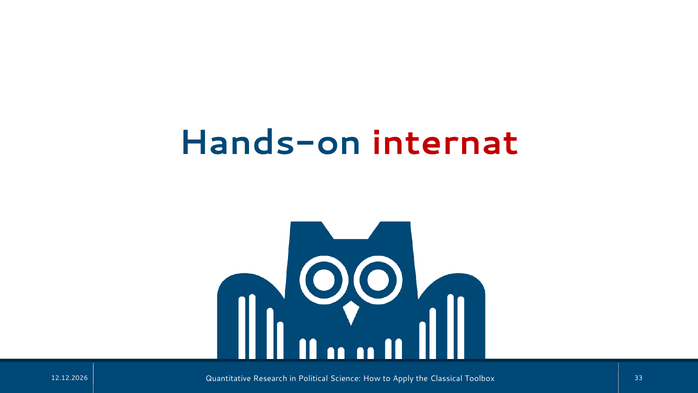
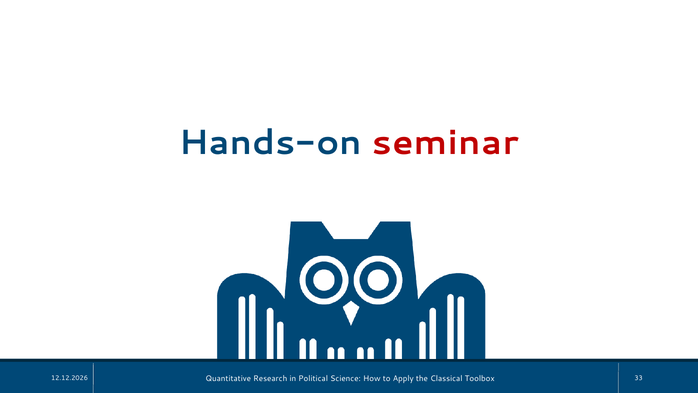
internat: internat -> seminar (445, 143)
